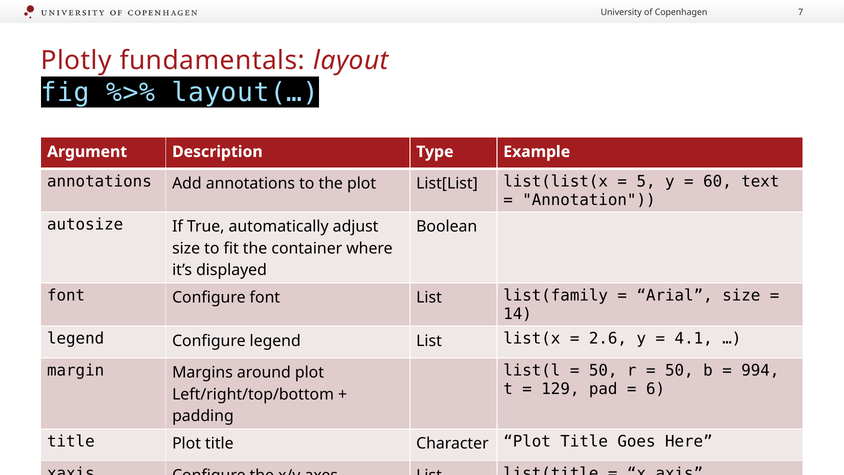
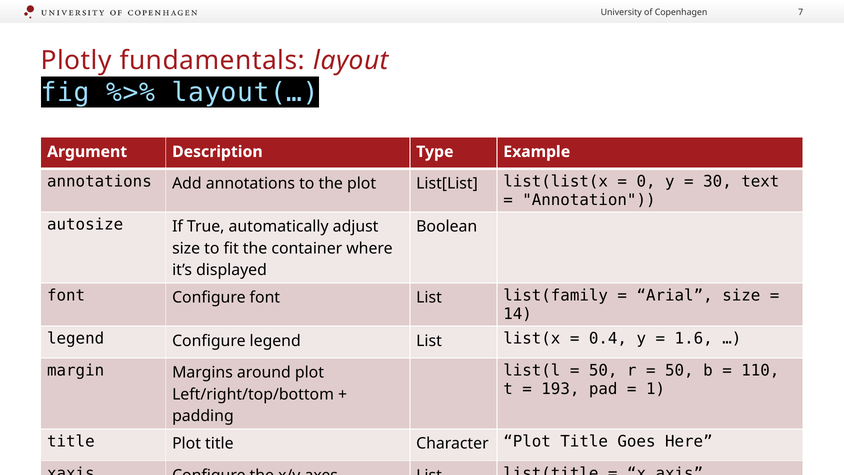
5: 5 -> 0 (646, 181)
60: 60 -> 30 (717, 181)
2.6: 2.6 -> 0.4 (608, 338)
4.1: 4.1 -> 1.6 (694, 338)
994: 994 -> 110 (760, 370)
129: 129 -> 193 (560, 389)
6: 6 -> 1 (656, 389)
